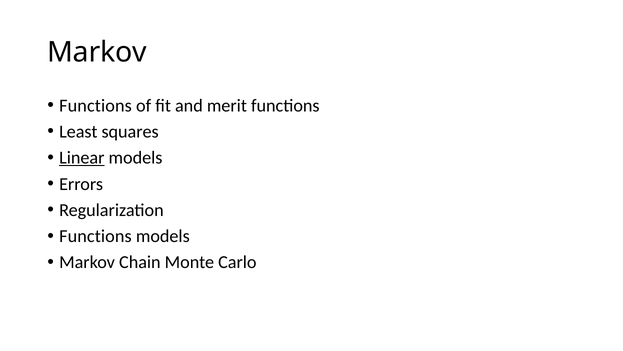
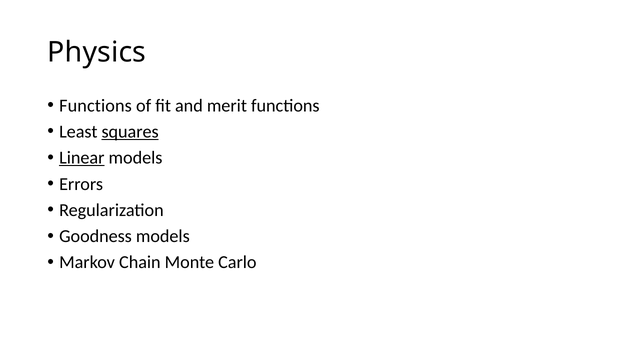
Markov: Markov -> Physics (97, 52)
squares underline: none -> present (130, 131)
Functions: Functions -> Goodness (96, 236)
